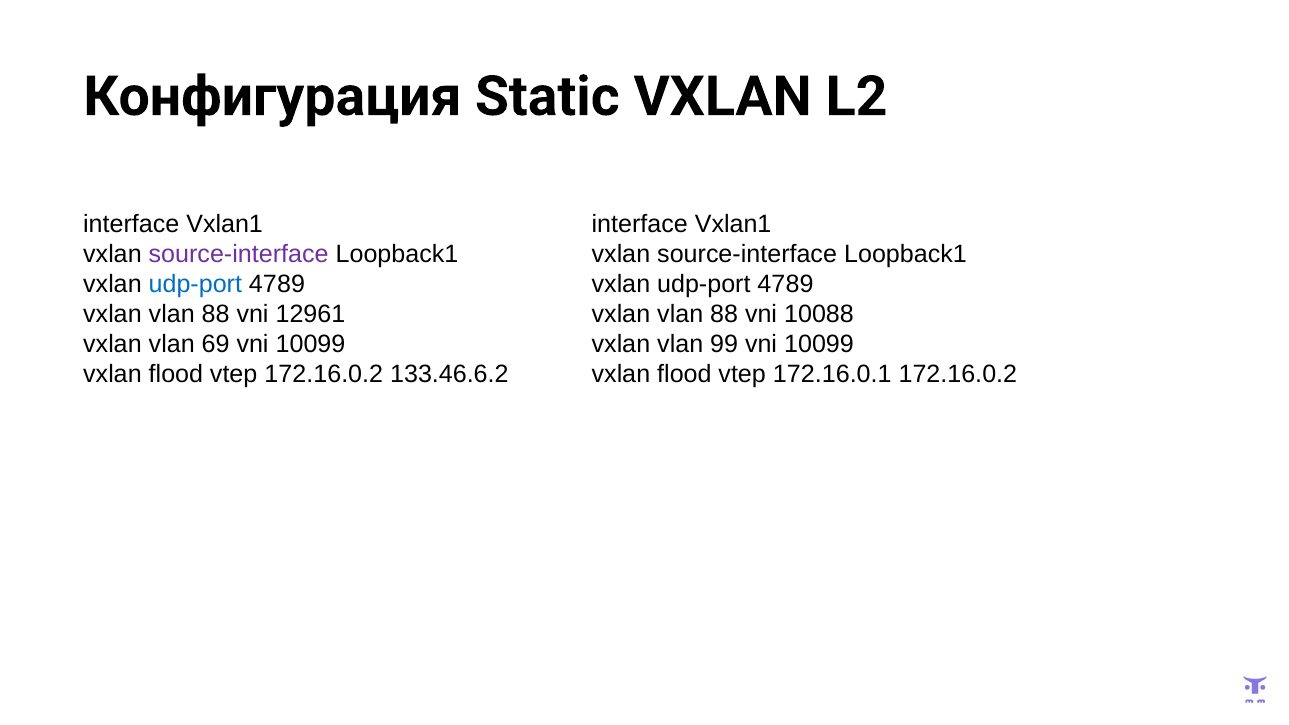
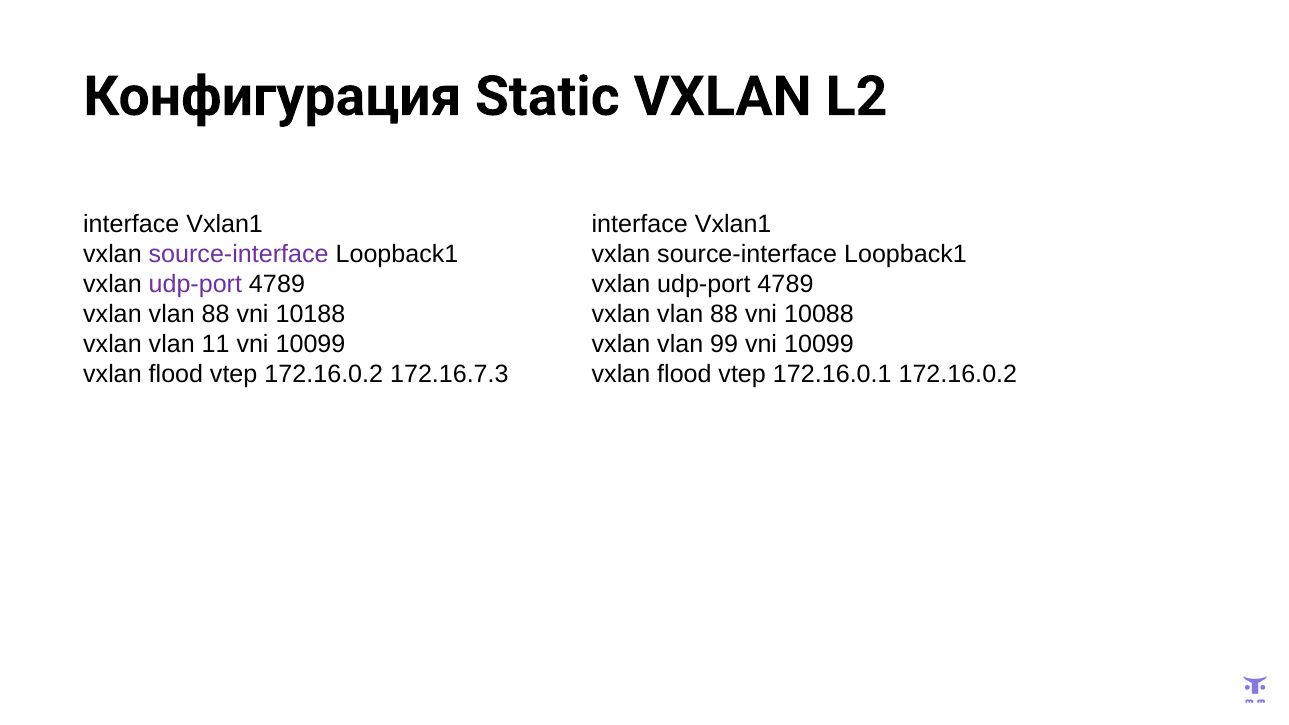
udp-port colour: blue -> purple (195, 284)
12961: 12961 -> 10188 (310, 314)
69: 69 -> 11 (216, 345)
133.46.6.2: 133.46.6.2 -> 172.16.7.3 (449, 375)
